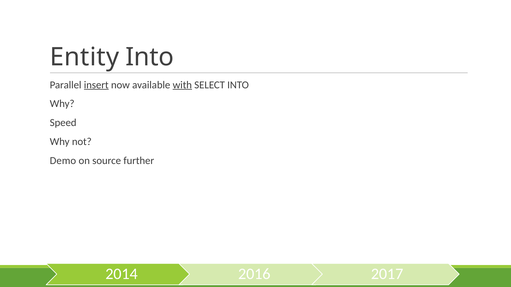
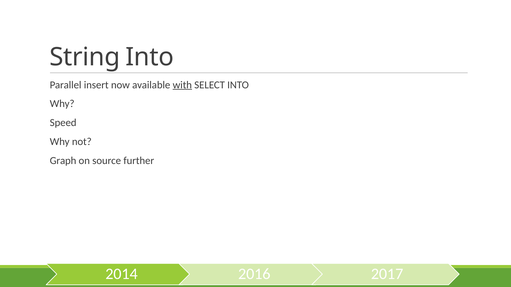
Entity: Entity -> String (85, 57)
insert underline: present -> none (96, 85)
Demo: Demo -> Graph (63, 161)
